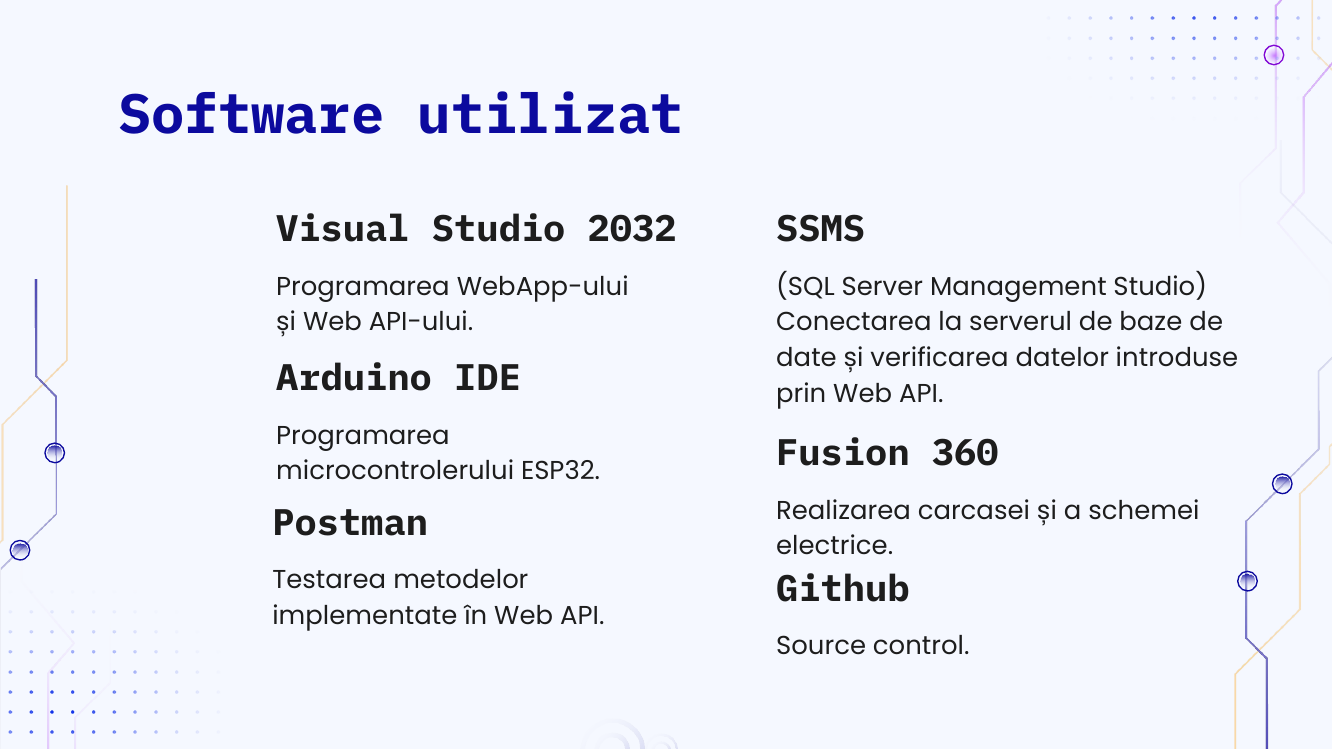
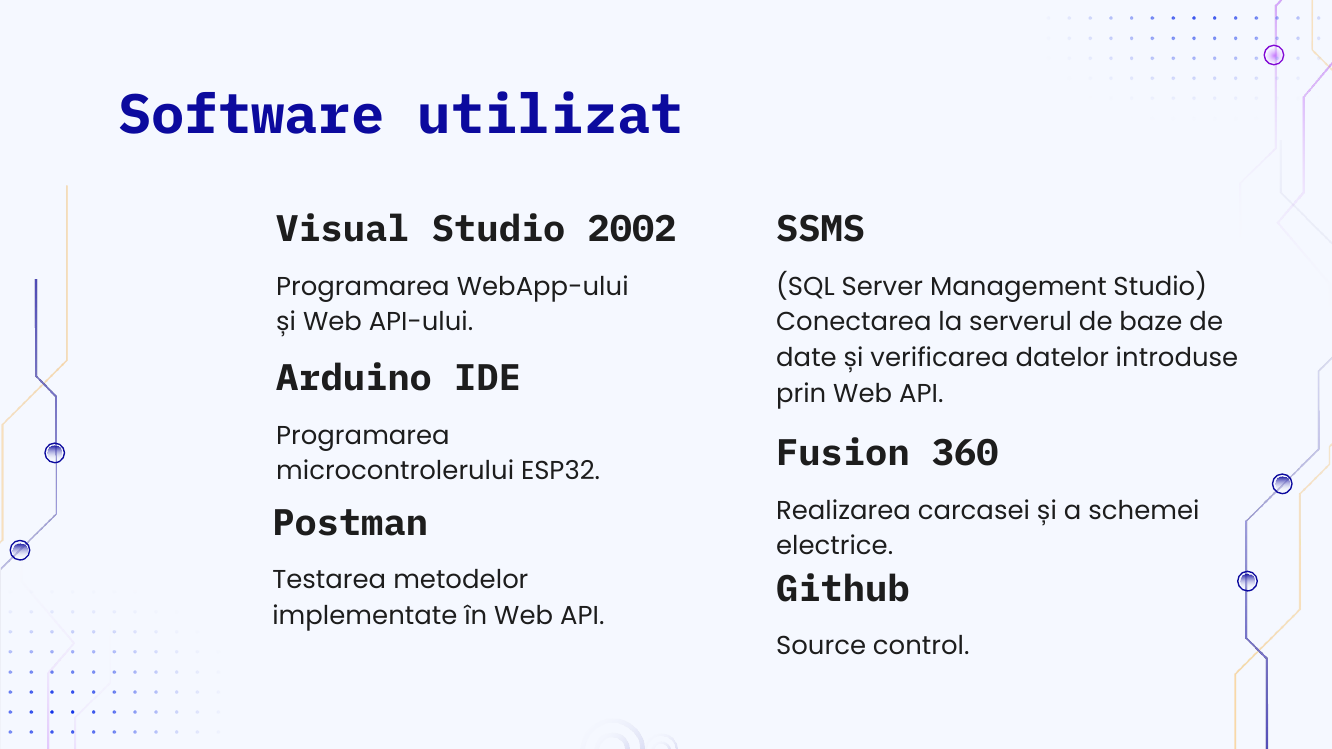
2032: 2032 -> 2002 (632, 230)
